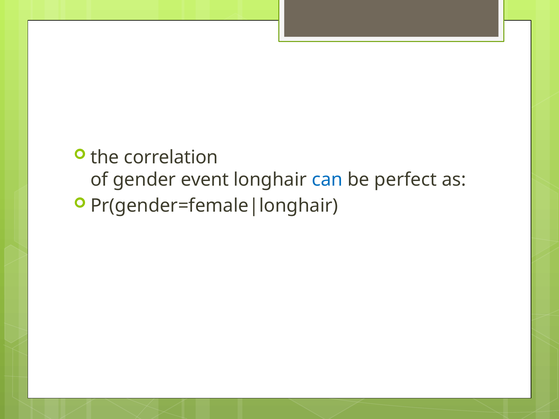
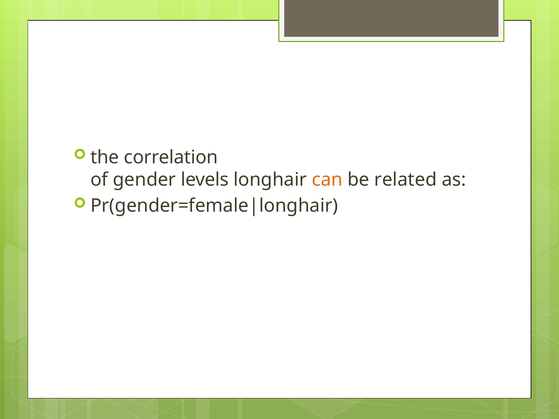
event: event -> levels (205, 180)
can colour: blue -> orange (327, 180)
perfect: perfect -> related (406, 180)
